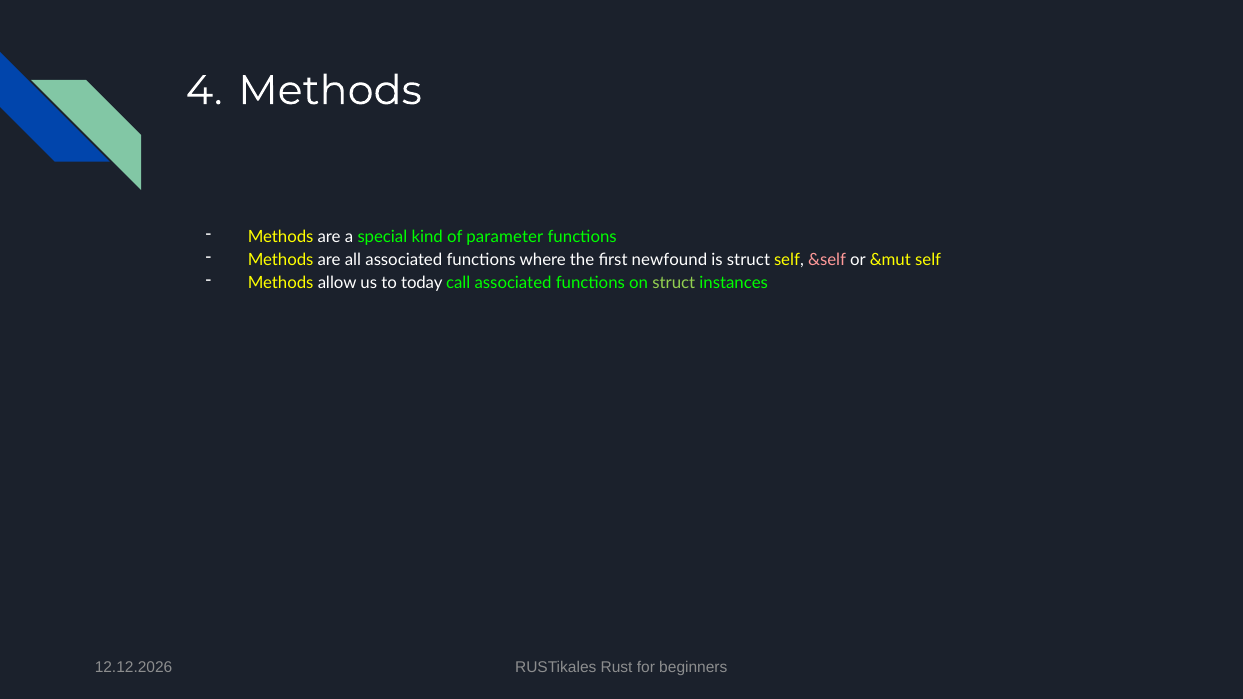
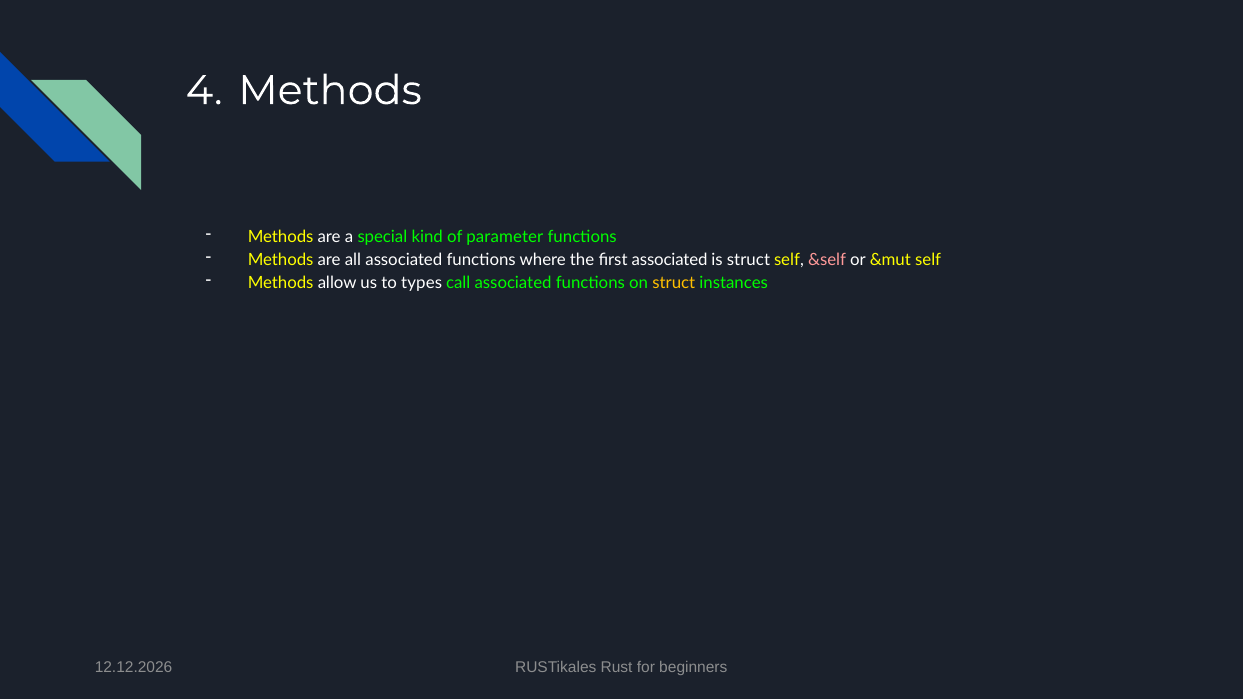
first newfound: newfound -> associated (670, 260)
today: today -> types (422, 283)
struct colour: light green -> yellow (674, 283)
